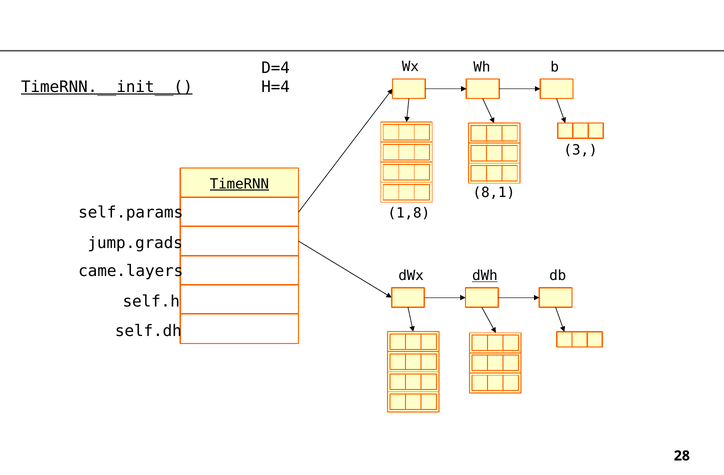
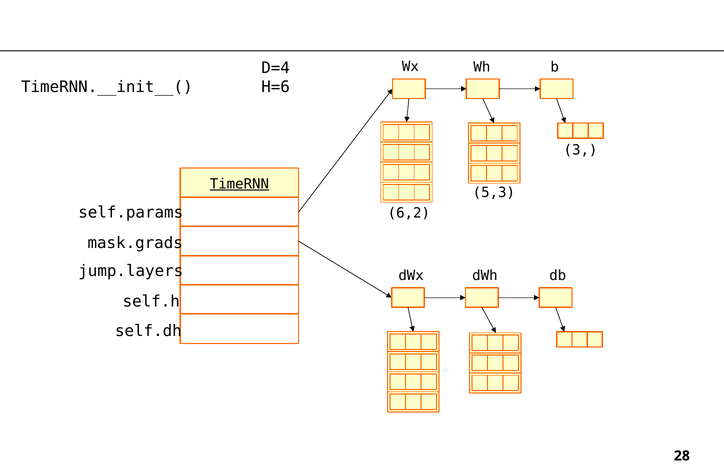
H=4: H=4 -> H=6 (276, 87)
TimeRNN.__init__( underline: present -> none (107, 87)
8,1: 8,1 -> 5,3 (494, 193)
1,8: 1,8 -> 6,2 (409, 213)
jump.grads: jump.grads -> mask.grads (135, 244)
came.layers: came.layers -> jump.layers (131, 271)
dWh underline: present -> none (485, 276)
